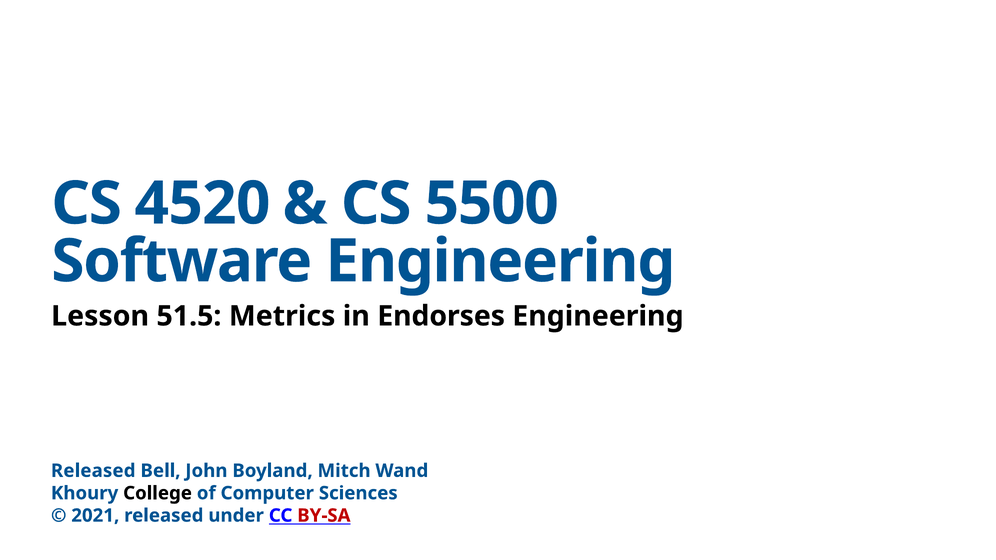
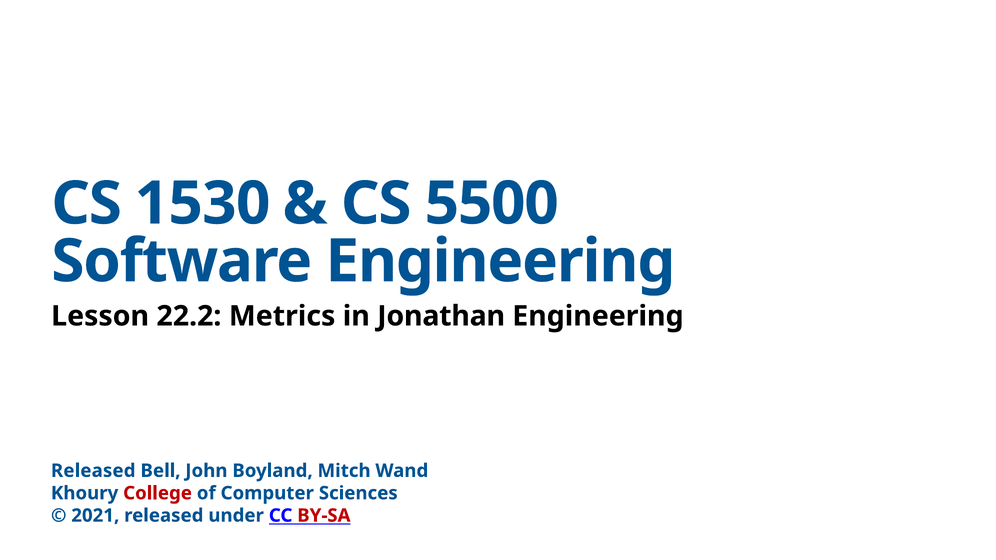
4520: 4520 -> 1530 (203, 204)
51.5: 51.5 -> 22.2 (189, 316)
Endorses: Endorses -> Jonathan (441, 316)
College colour: black -> red (158, 493)
